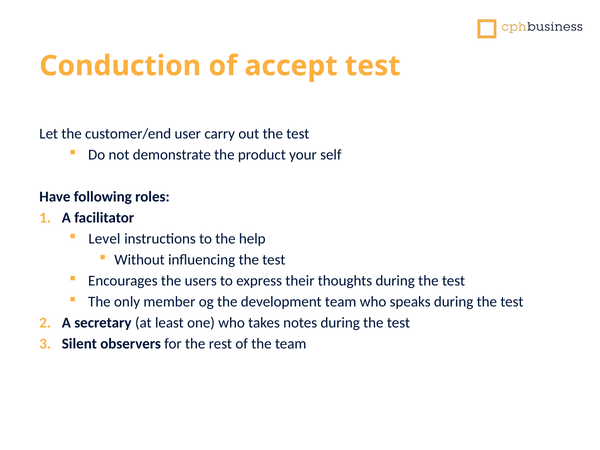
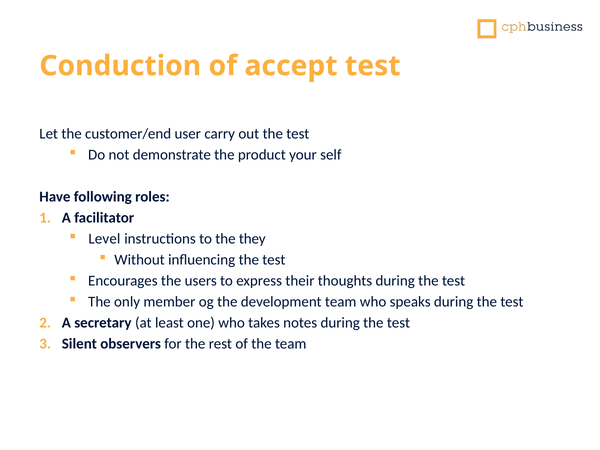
help: help -> they (252, 239)
